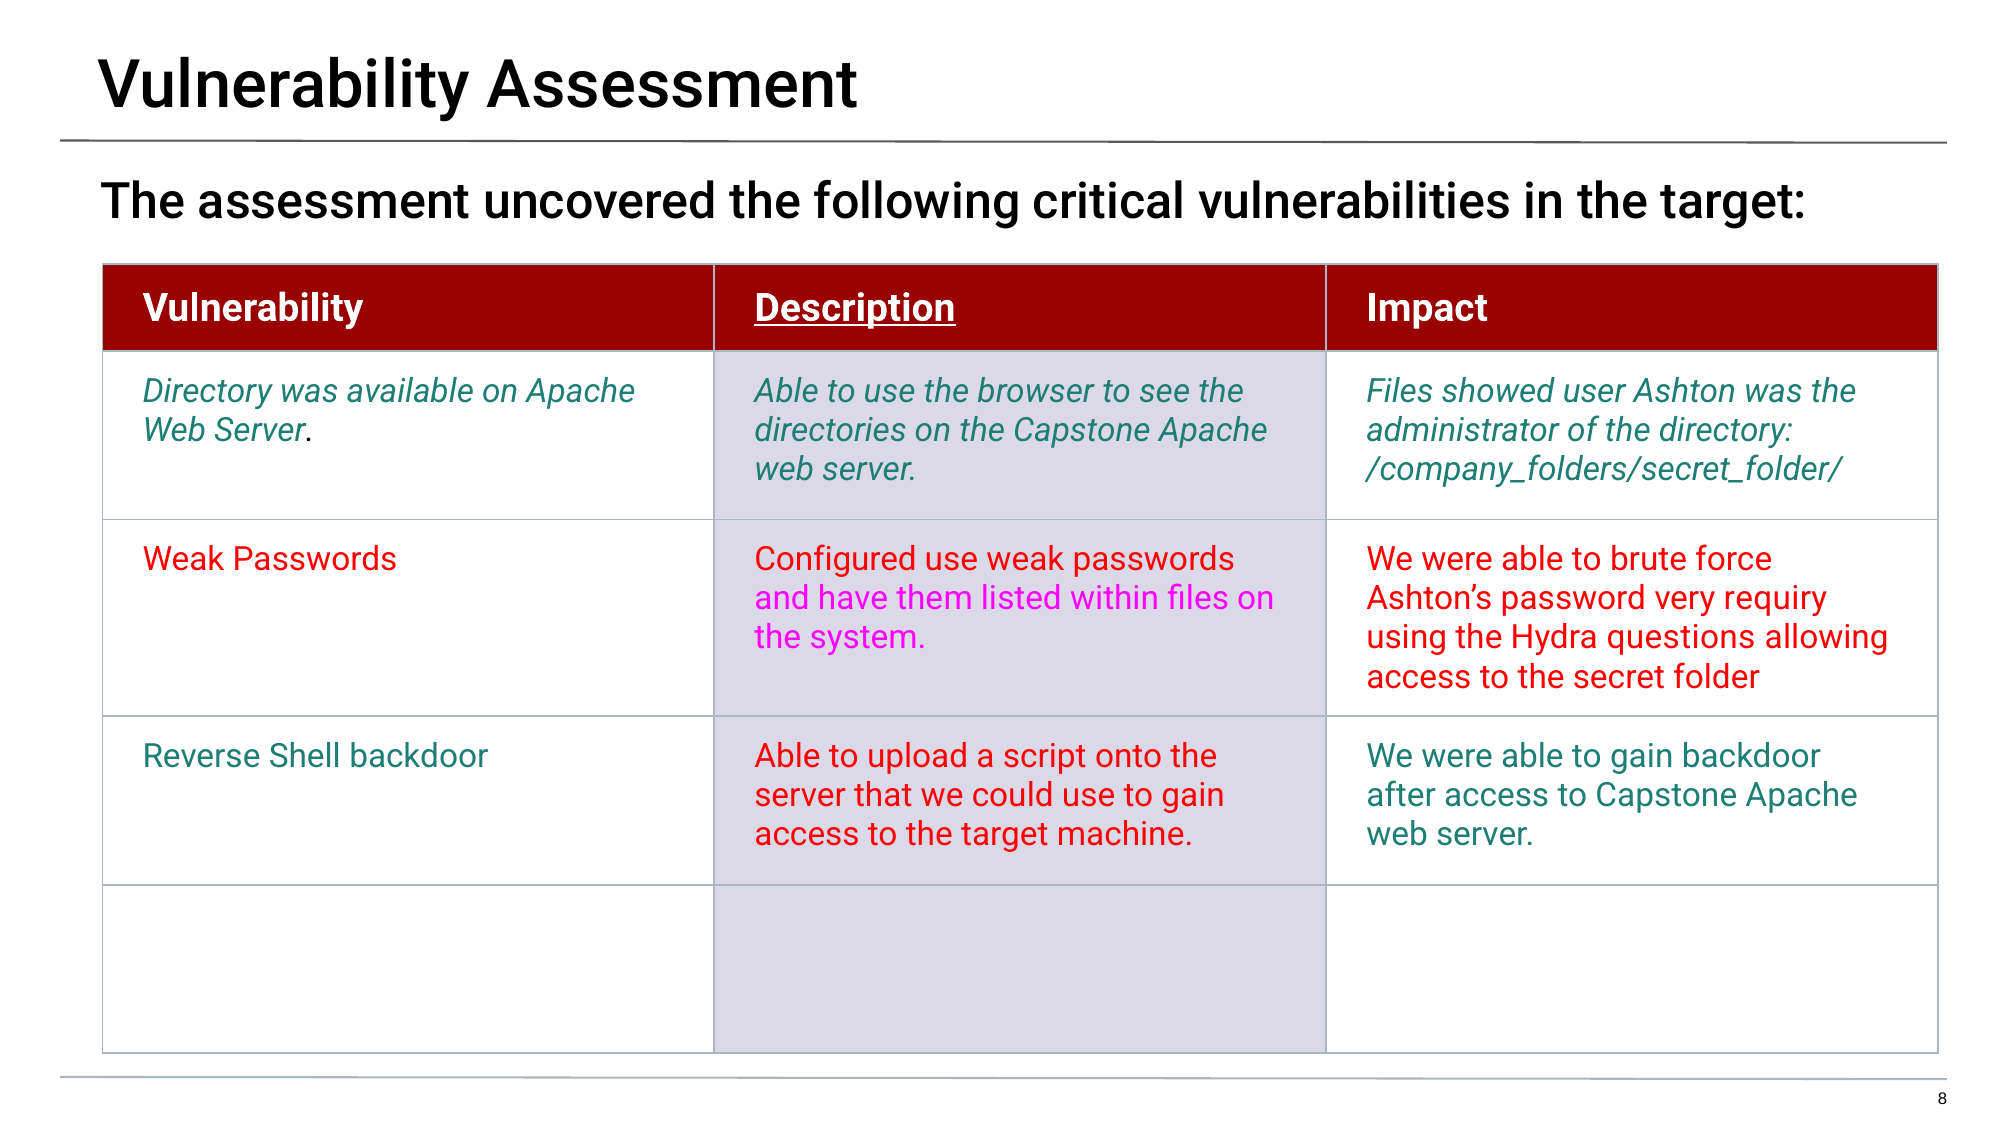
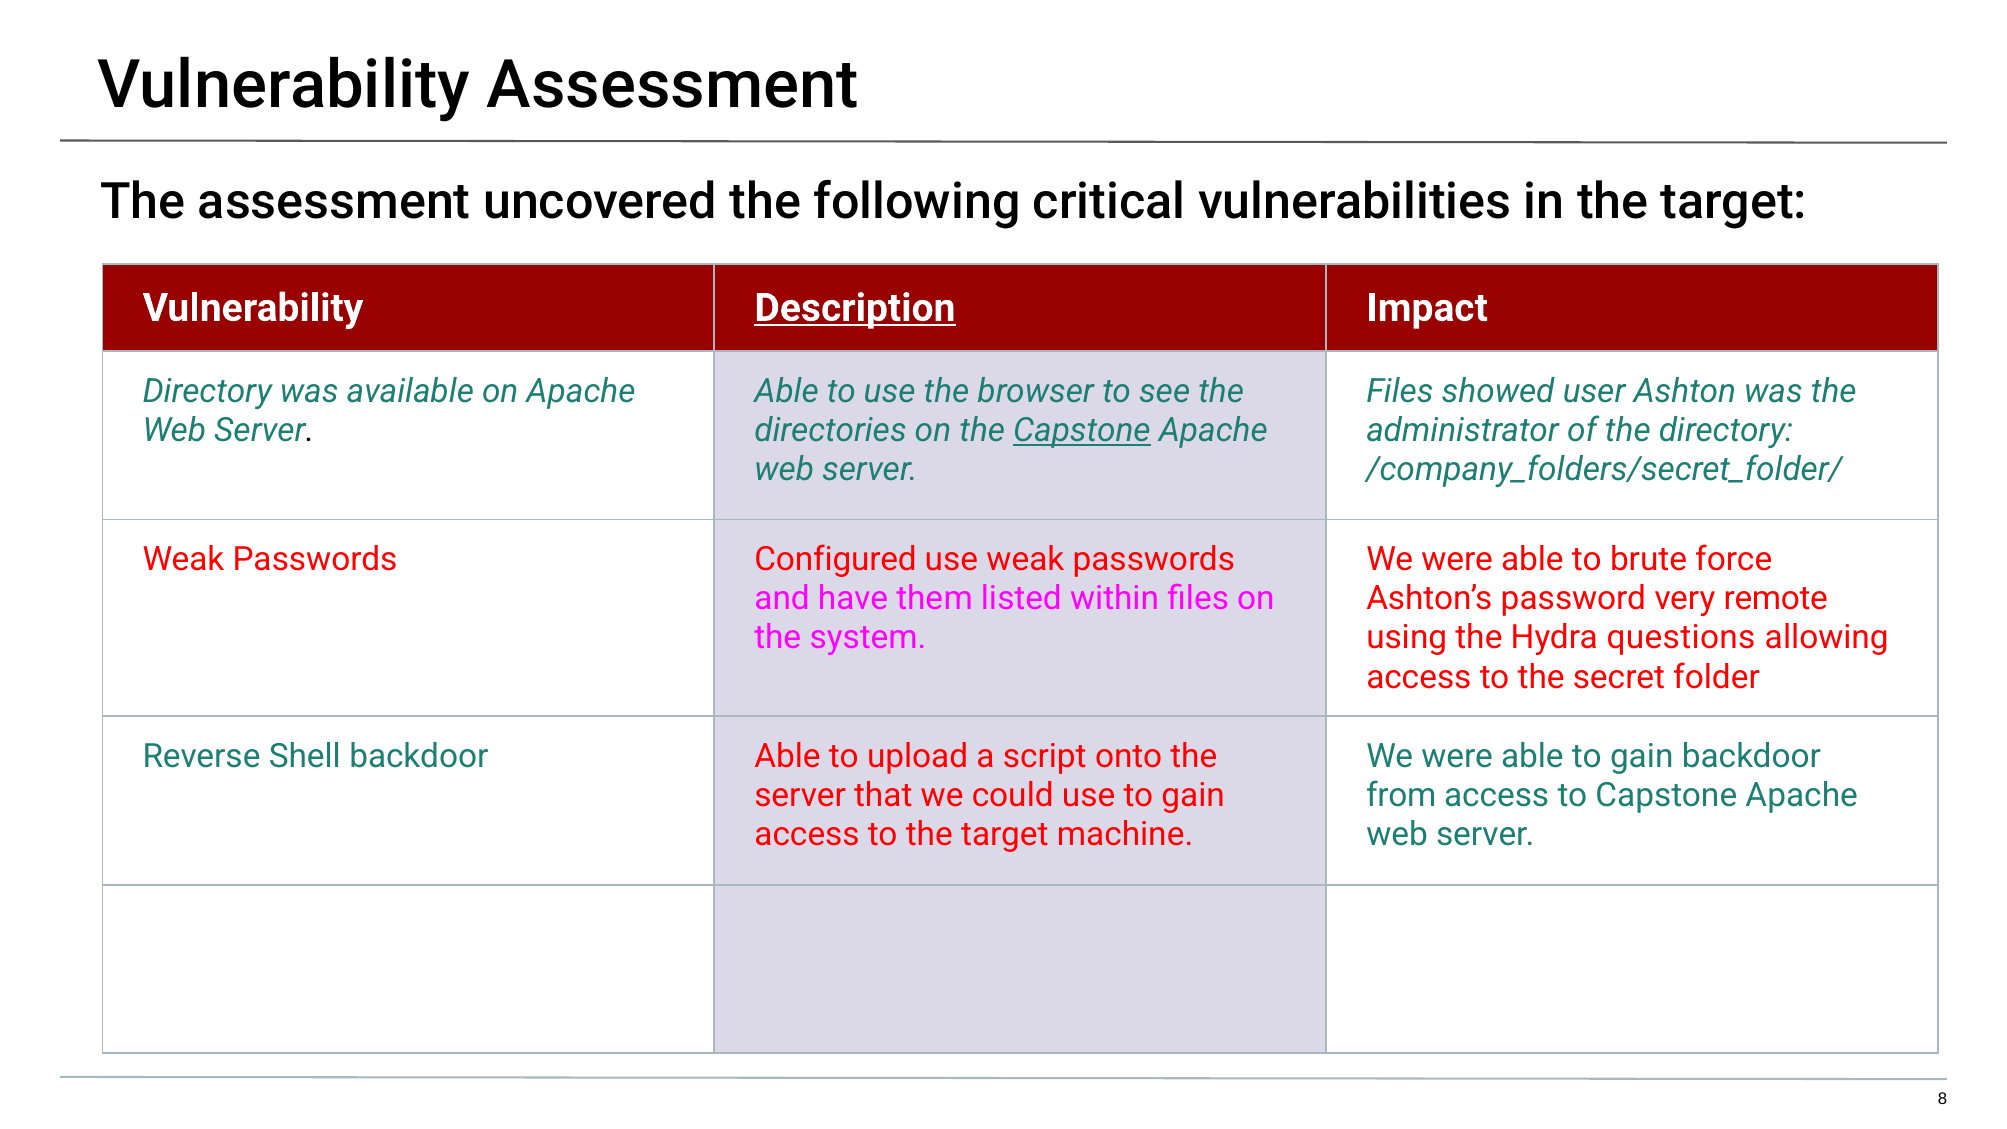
Capstone underline: none -> present (1082, 430)
requiry: requiry -> remote (1776, 599)
after: after -> from (1401, 796)
